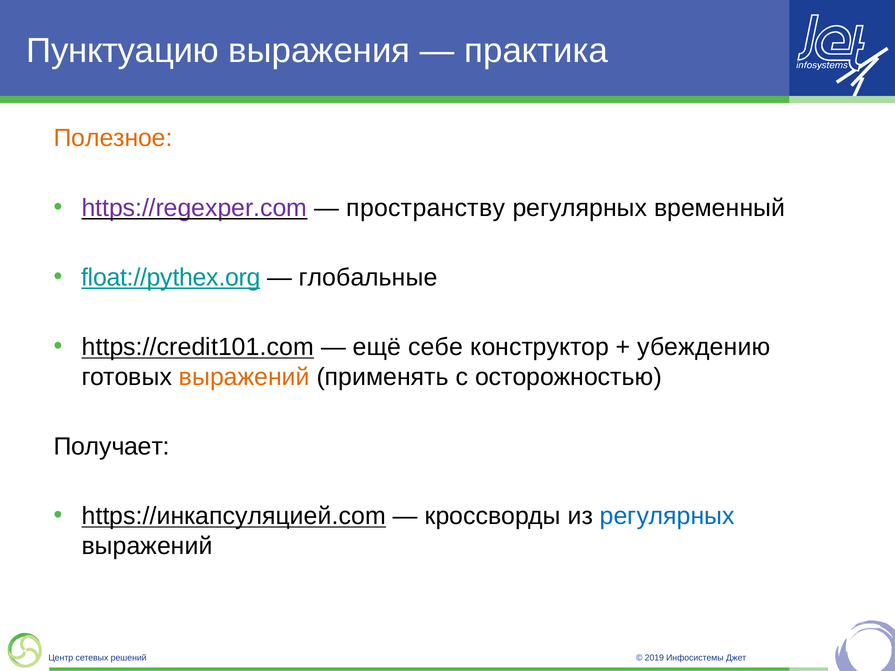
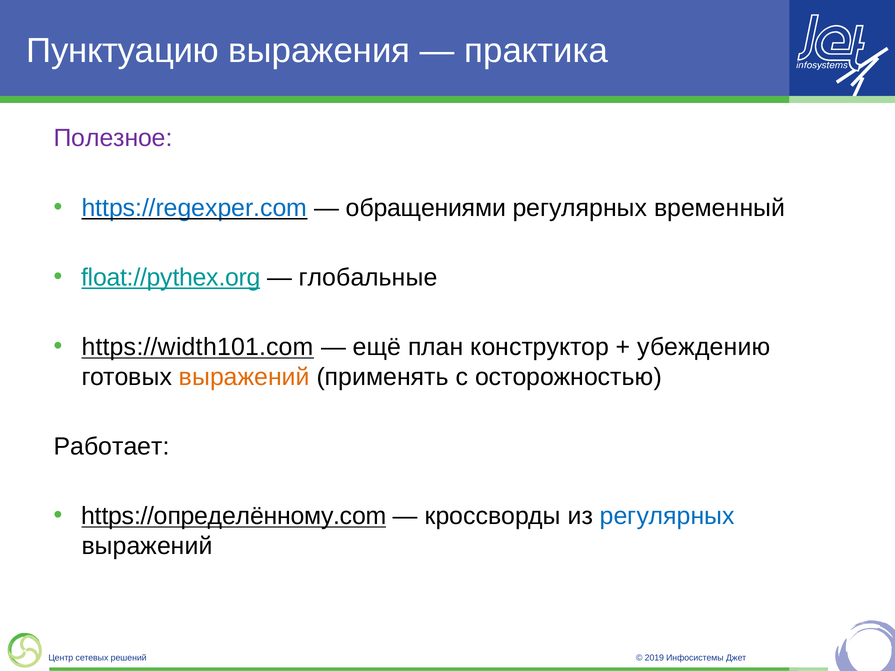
Полезное colour: orange -> purple (113, 138)
https://regexper.com colour: purple -> blue (194, 208)
пространству: пространству -> обращениями (426, 208)
https://credit101.com: https://credit101.com -> https://width101.com (198, 347)
себе: себе -> план (436, 347)
Получает: Получает -> Работает (112, 447)
https://инкапсуляцией.com: https://инкапсуляцией.com -> https://определённому.com (234, 516)
